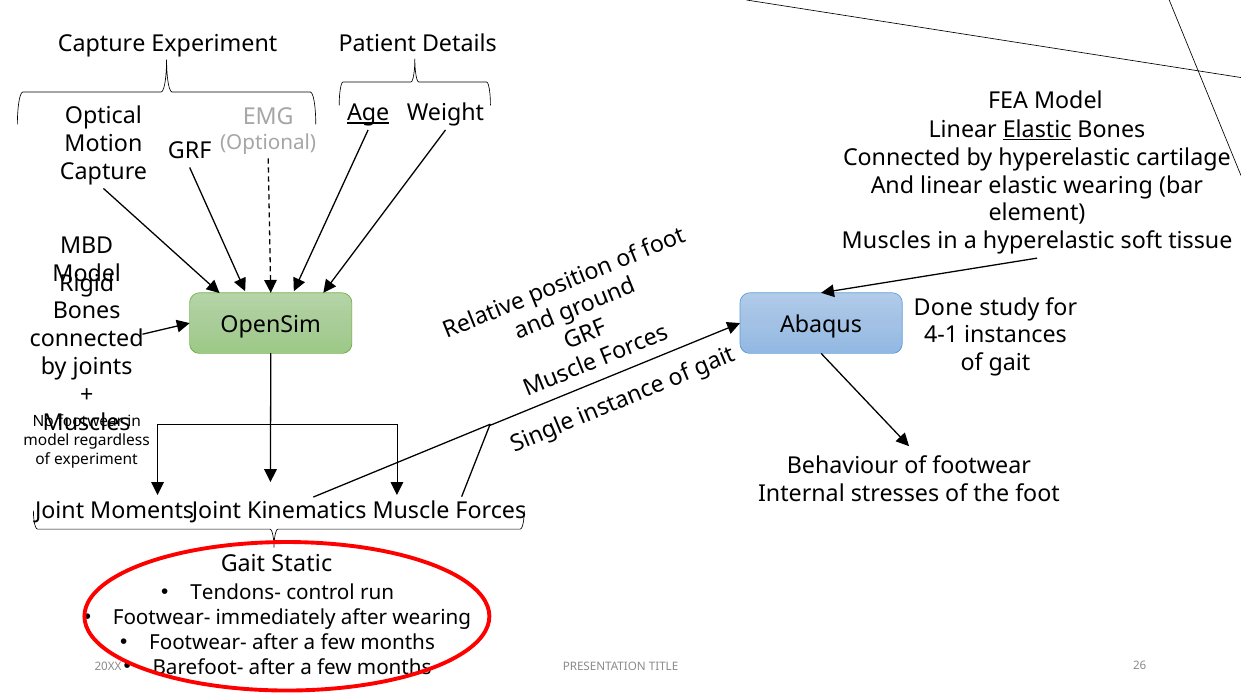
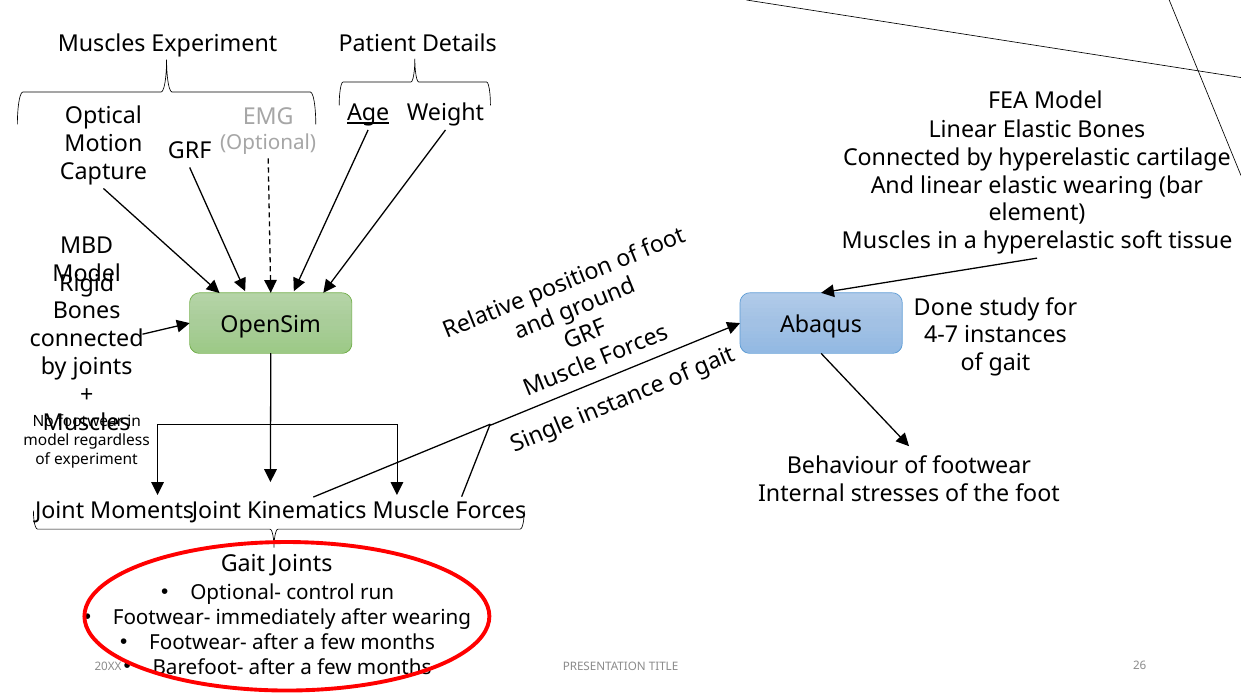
Capture: Capture -> Muscles (102, 43)
Elastic underline: present -> none (1037, 130)
4-1: 4-1 -> 4-7 (941, 335)
Gait Static: Static -> Joints (302, 564)
Tendons-: Tendons- -> Optional- (236, 593)
